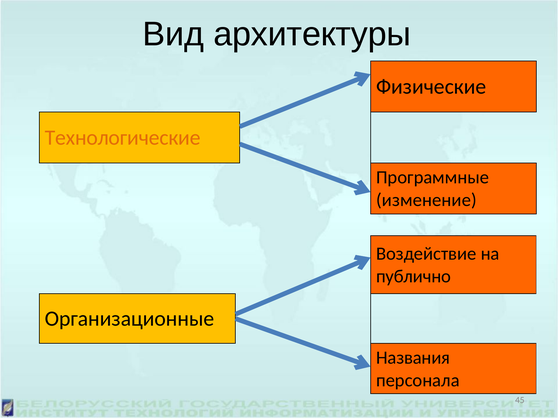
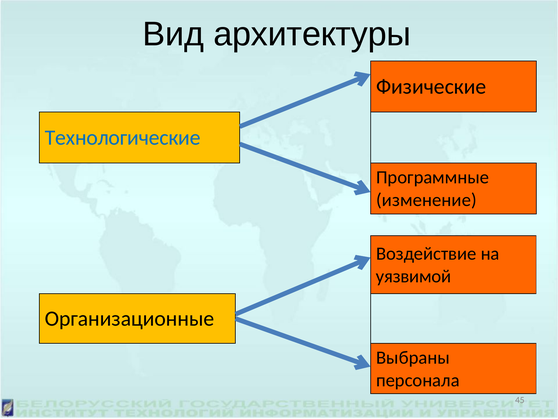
Технологические colour: orange -> blue (123, 138)
публично: публично -> уязвимой (414, 276)
Названия: Названия -> Выбраны (413, 357)
